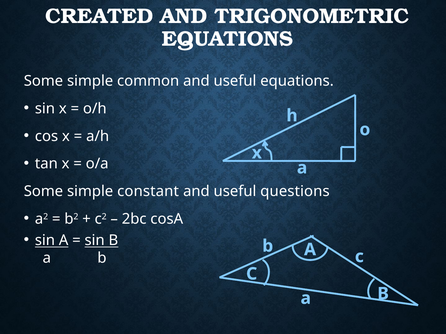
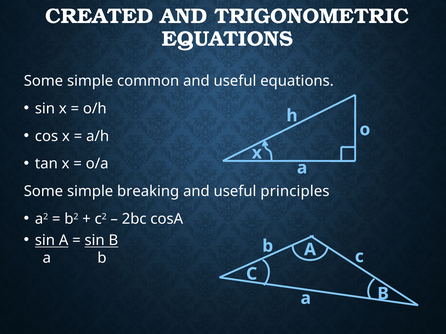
constant: constant -> breaking (148, 192)
questions: questions -> principles (295, 192)
